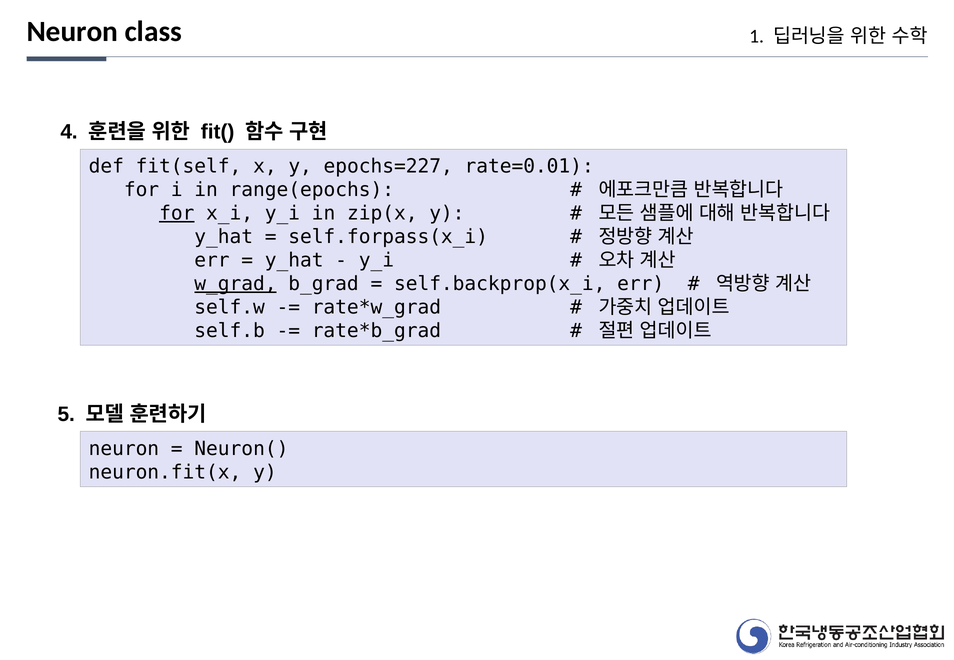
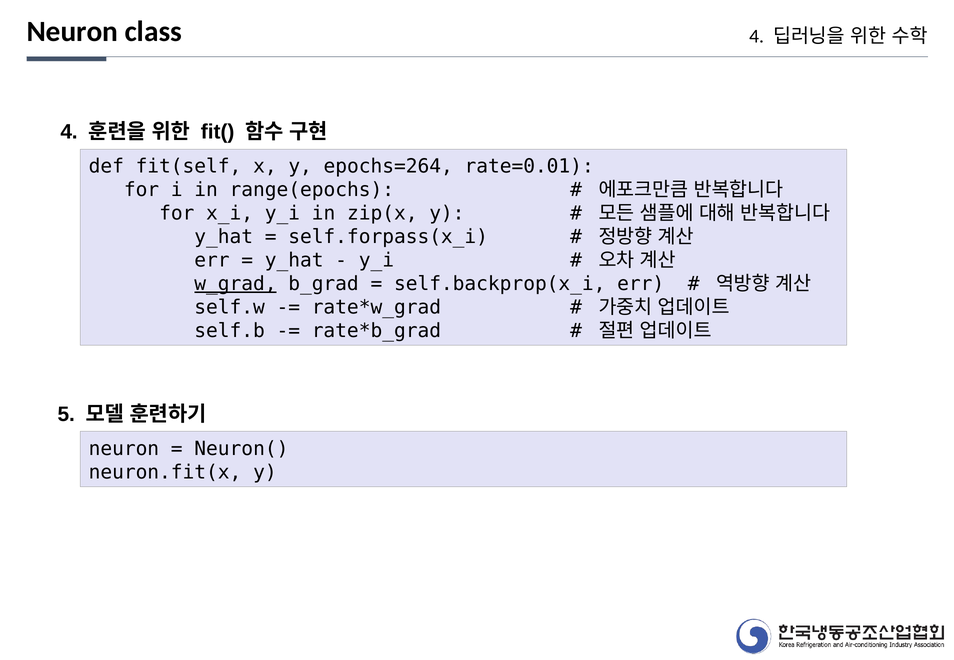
class 1: 1 -> 4 (757, 36)
epochs=227: epochs=227 -> epochs=264 (388, 167)
for underline: present -> none (177, 214)
